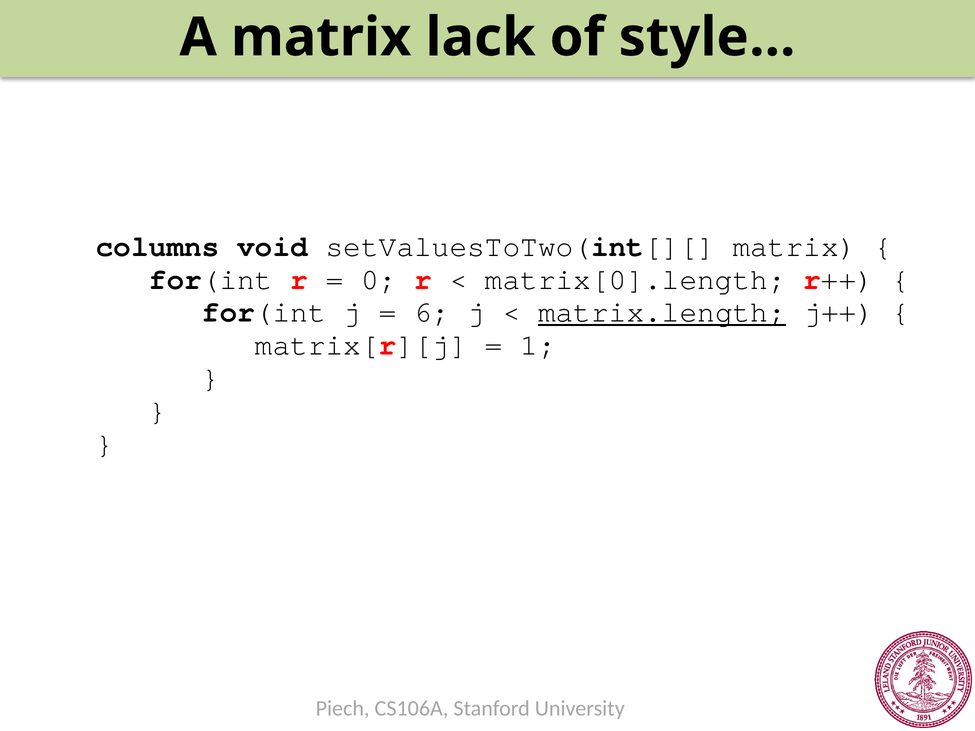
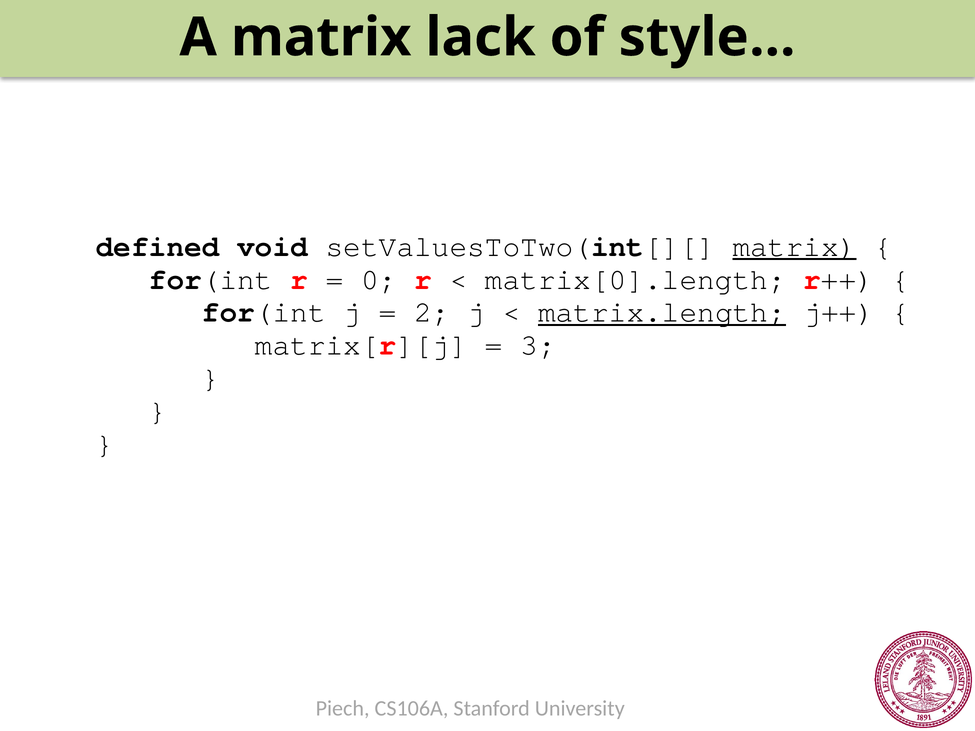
columns: columns -> defined (158, 247)
matrix underline: none -> present (795, 247)
6: 6 -> 2 (432, 312)
1: 1 -> 3 (538, 345)
